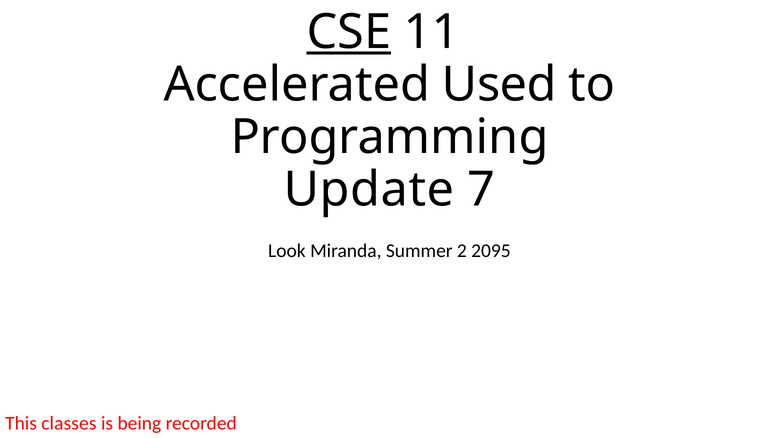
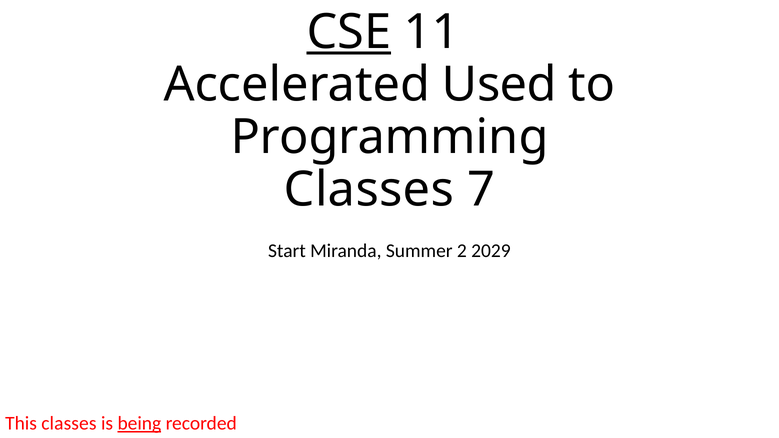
Update: Update -> Classes (369, 190)
Look: Look -> Start (287, 251)
2095: 2095 -> 2029 (491, 251)
being underline: none -> present (139, 424)
